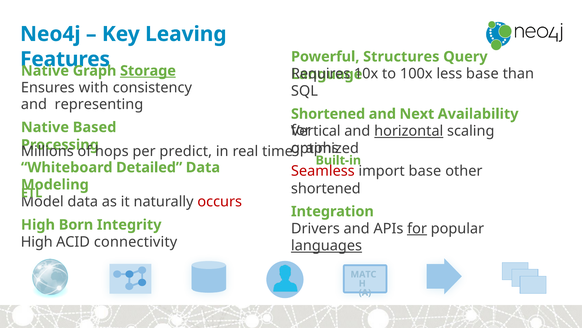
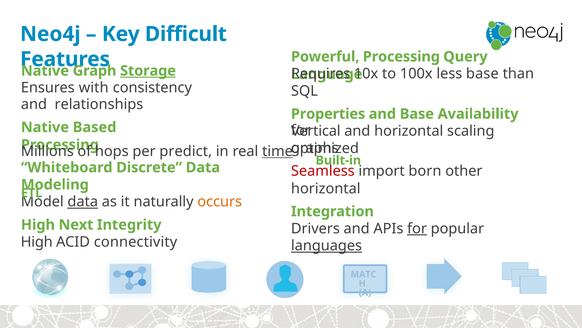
Leaving: Leaving -> Difficult (186, 34)
Powerful Structures: Structures -> Processing (401, 57)
representing: representing -> relationships (99, 104)
Shortened: Shortened -> Properties (328, 114)
and Next: Next -> Base (417, 114)
horizontal underline: present -> none (409, 131)
time underline: none -> present (278, 151)
Detailed: Detailed -> Discrete (149, 167)
import base: base -> born (425, 171)
shortened: shortened -> horizontal (326, 188)
data underline: none -> present (83, 201)
occurs colour: red -> orange (220, 201)
Born: Born -> Next (76, 224)
